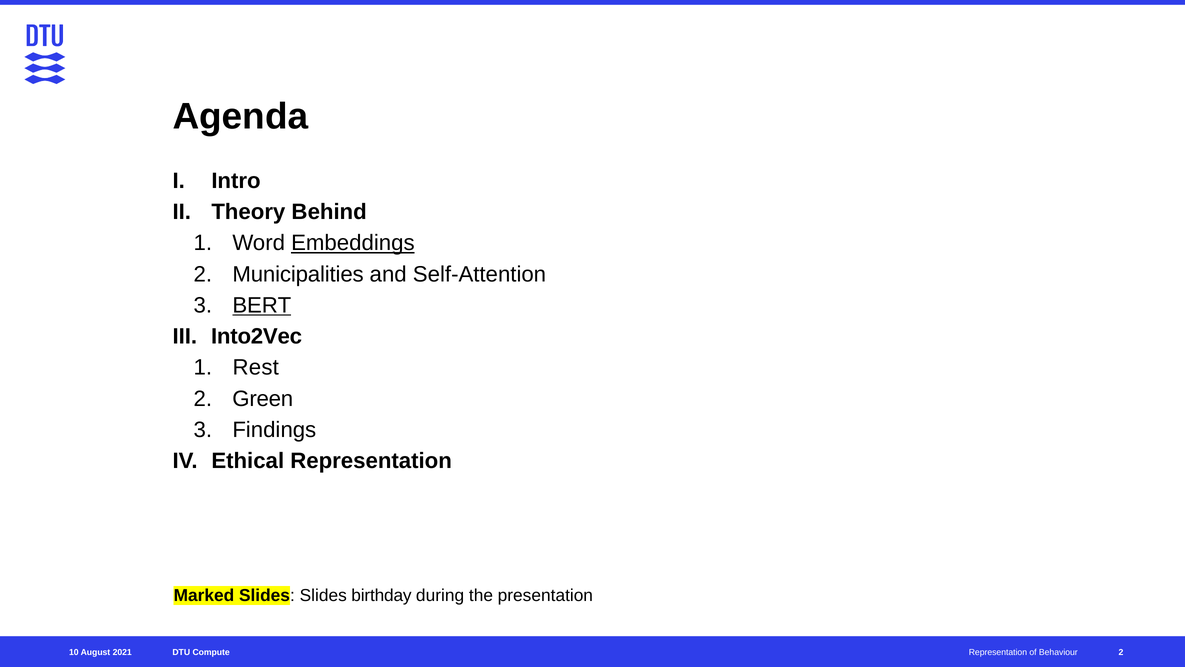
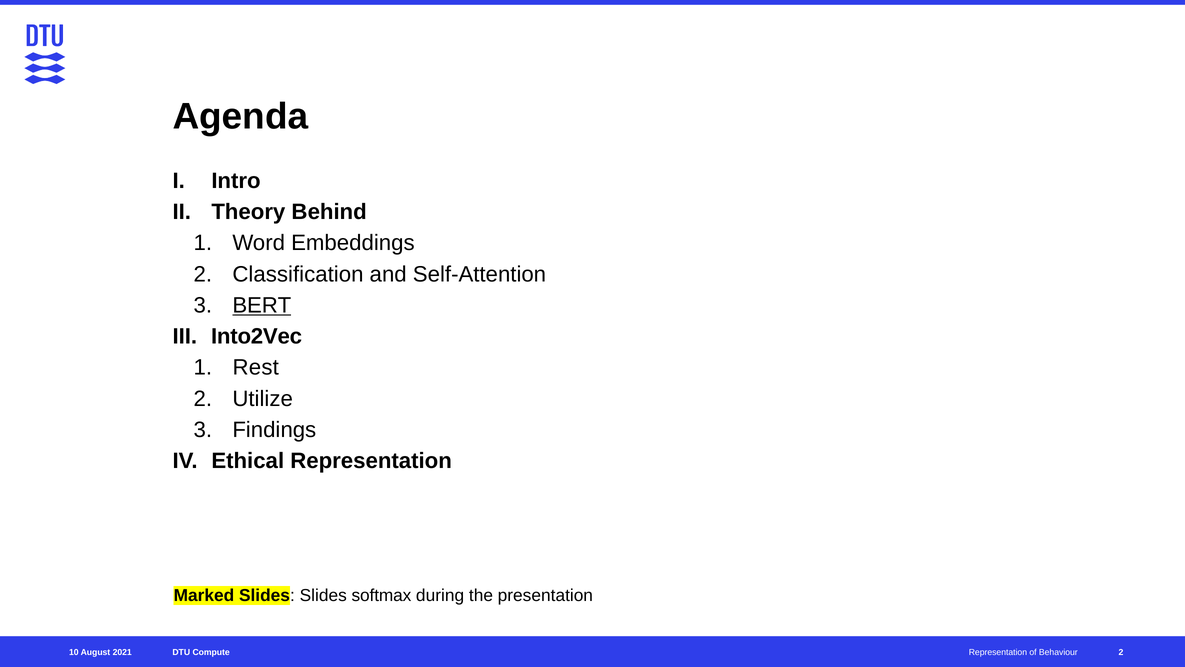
Embeddings underline: present -> none (353, 243)
Municipalities: Municipalities -> Classification (298, 274)
Green: Green -> Utilize (263, 399)
birthday: birthday -> softmax (381, 595)
